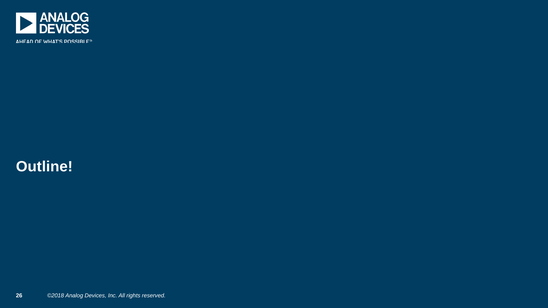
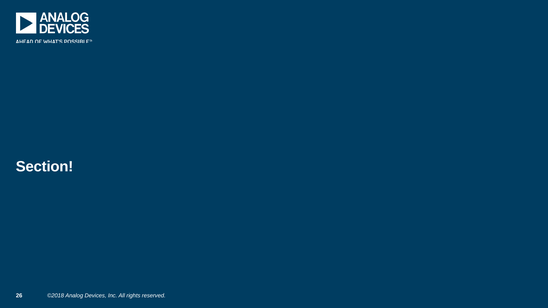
Outline: Outline -> Section (44, 167)
